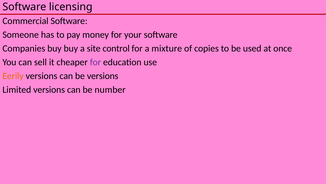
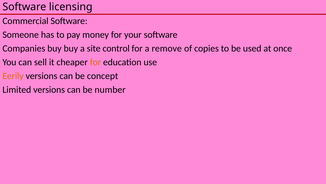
mixture: mixture -> remove (167, 48)
for colour: purple -> orange (95, 62)
be versions: versions -> concept (103, 76)
